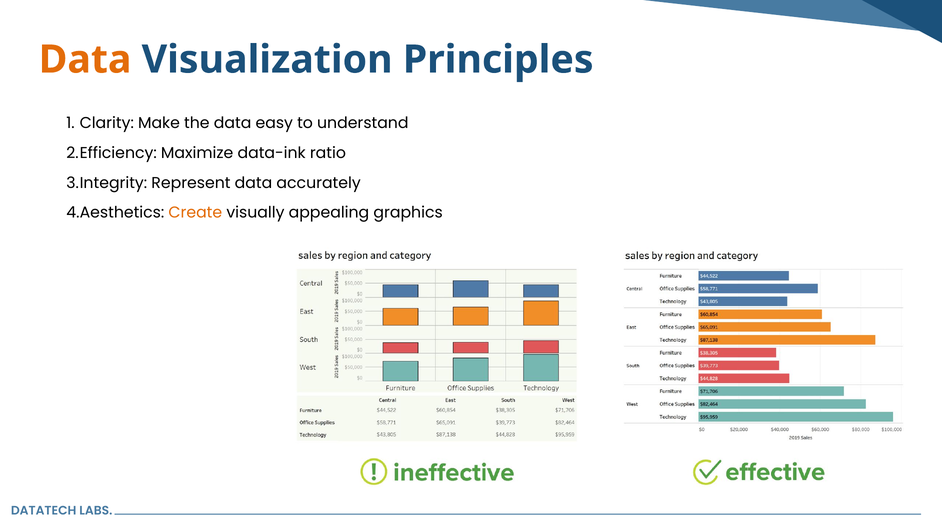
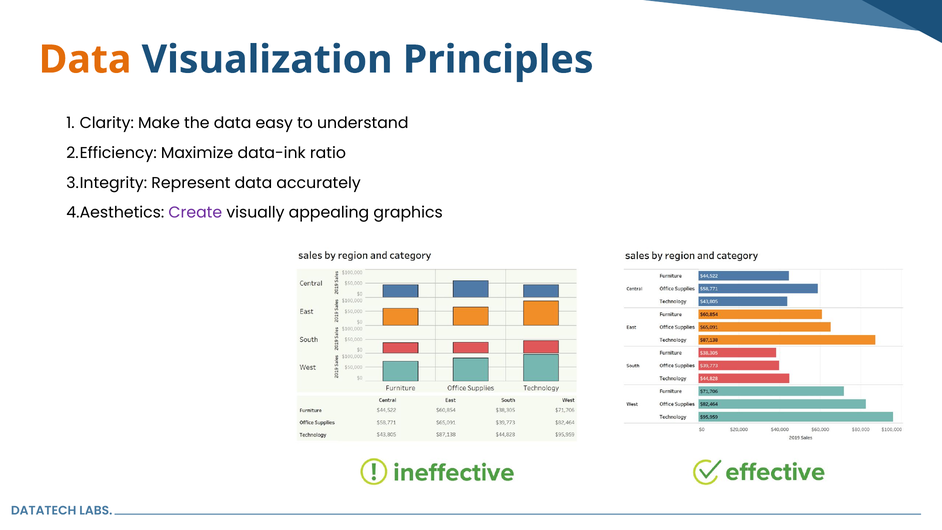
Create colour: orange -> purple (195, 213)
